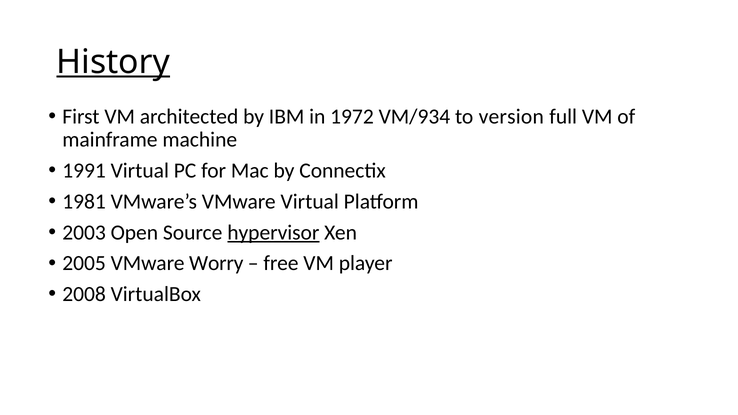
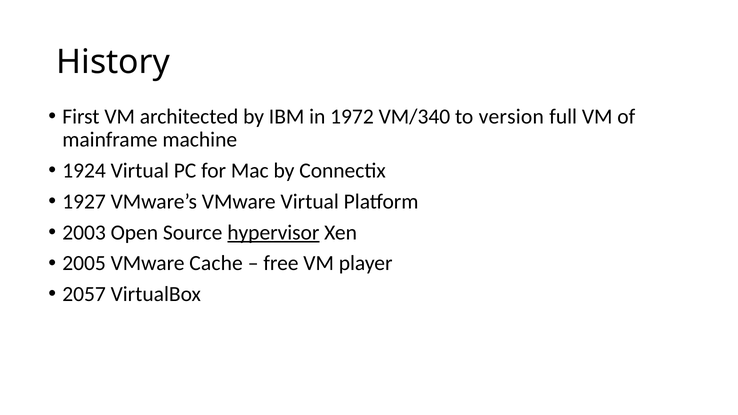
History underline: present -> none (113, 62)
VM/934: VM/934 -> VM/340 (414, 117)
1991: 1991 -> 1924 (84, 171)
1981: 1981 -> 1927 (84, 202)
Worry: Worry -> Cache (216, 263)
2008: 2008 -> 2057 (84, 294)
